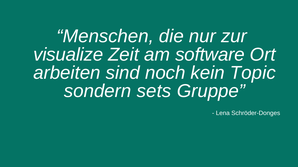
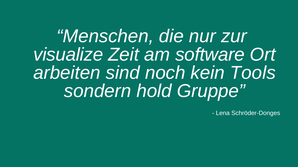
Topic: Topic -> Tools (253, 73)
sets: sets -> hold (154, 91)
